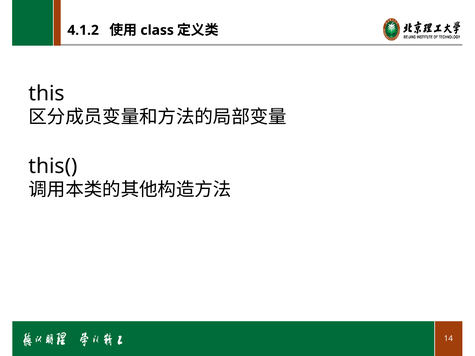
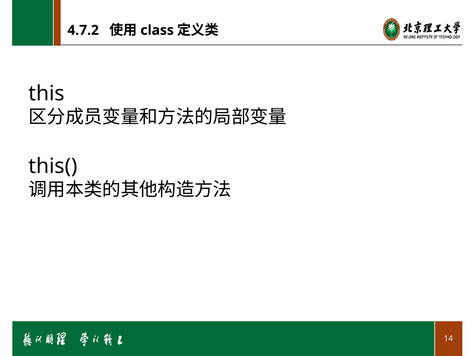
4.1.2: 4.1.2 -> 4.7.2 (83, 30)
